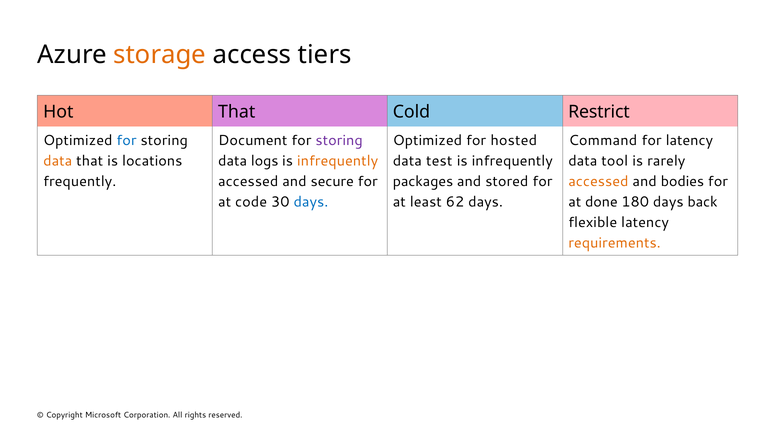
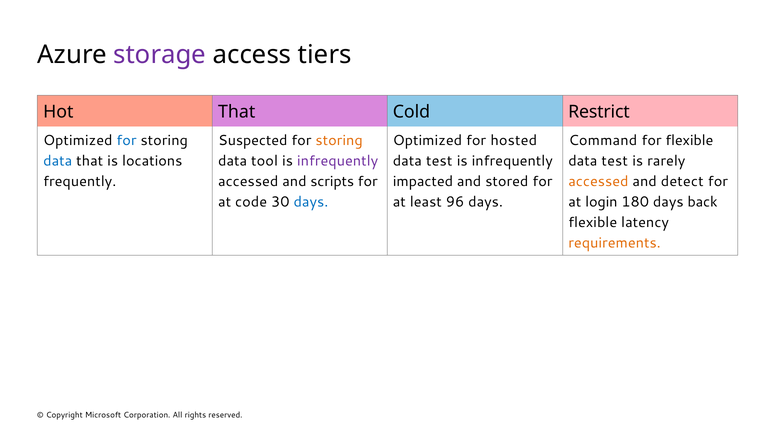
storage colour: orange -> purple (160, 55)
Document: Document -> Suspected (253, 140)
storing colour: purple -> orange (339, 140)
for latency: latency -> flexible (689, 140)
data colour: orange -> blue (58, 161)
logs: logs -> tool (265, 161)
infrequently colour: orange -> purple (338, 161)
tool: tool -> test (615, 161)
secure: secure -> scripts (332, 181)
packages: packages -> impacted (423, 181)
bodies: bodies -> detect (682, 181)
62: 62 -> 96 (455, 202)
done: done -> login (601, 202)
